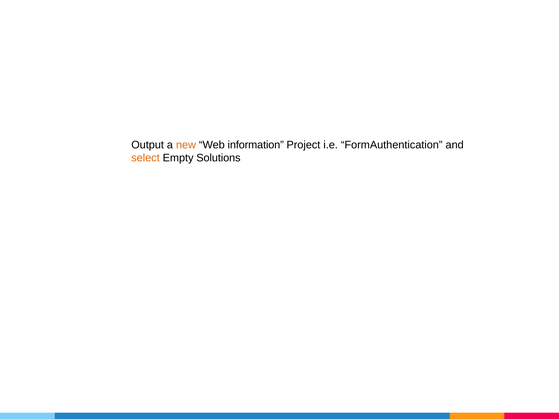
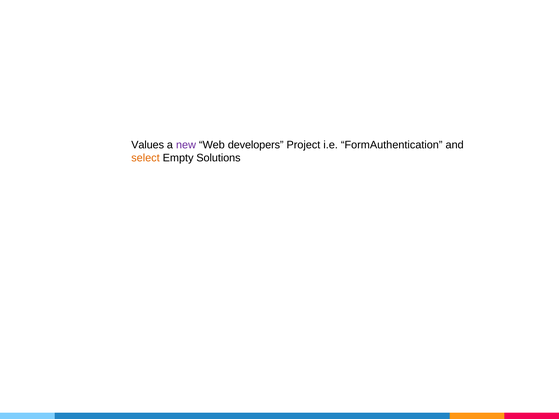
Output: Output -> Values (148, 145)
new colour: orange -> purple (186, 145)
information: information -> developers (256, 145)
